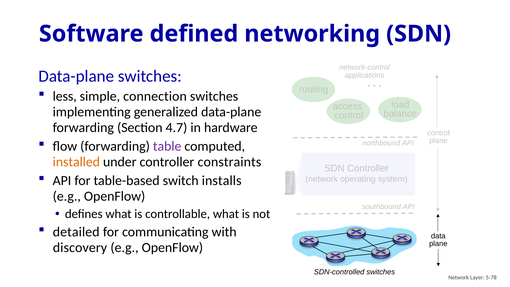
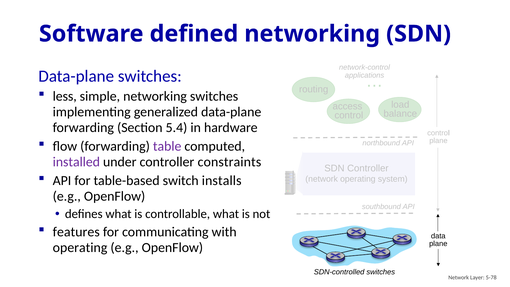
simple connection: connection -> networking (155, 96)
4.7: 4.7 -> 5.4 (176, 128)
installed colour: orange -> purple (76, 162)
detailed: detailed -> features (76, 232)
discovery: discovery -> operating (80, 247)
